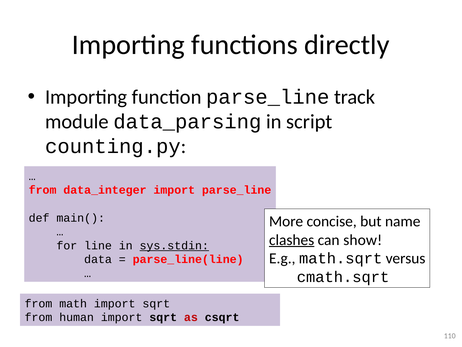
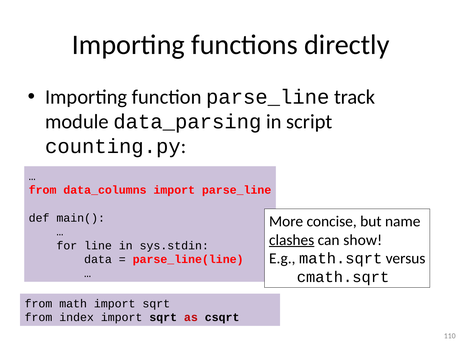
data_integer: data_integer -> data_columns (105, 190)
sys.stdin underline: present -> none (174, 245)
human: human -> index (77, 317)
